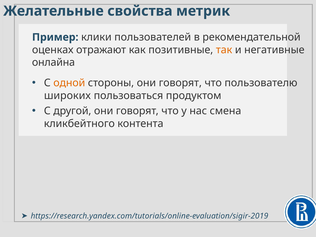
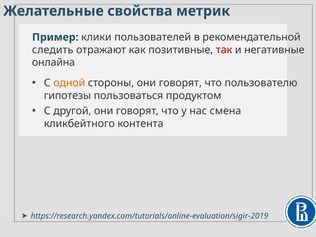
оценках: оценках -> следить (53, 50)
так colour: orange -> red (224, 50)
широких: широких -> гипотезы (67, 96)
